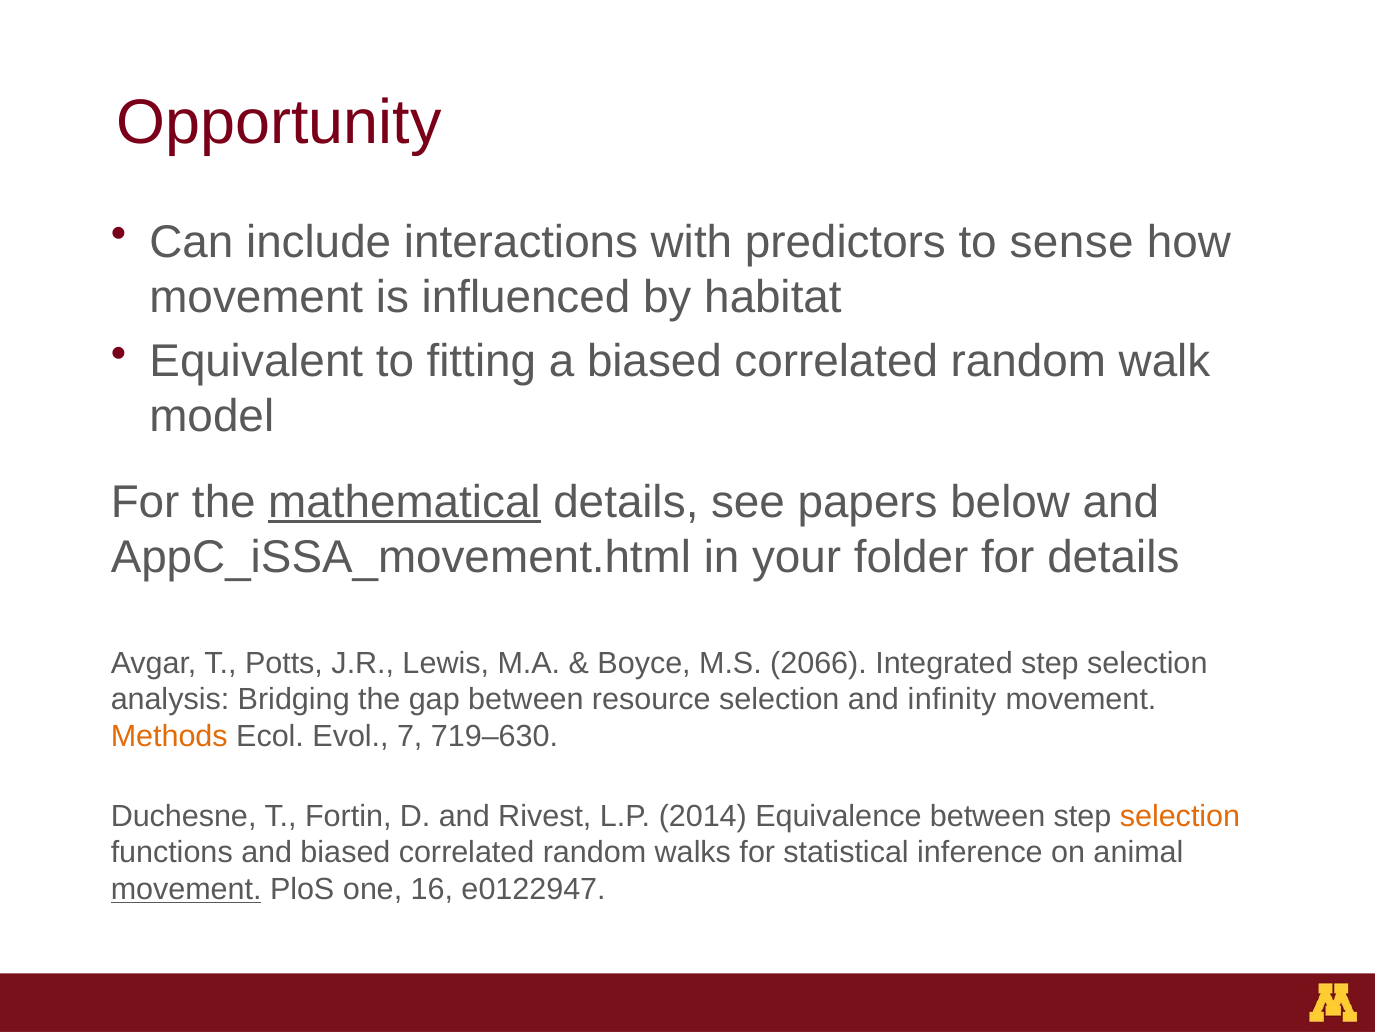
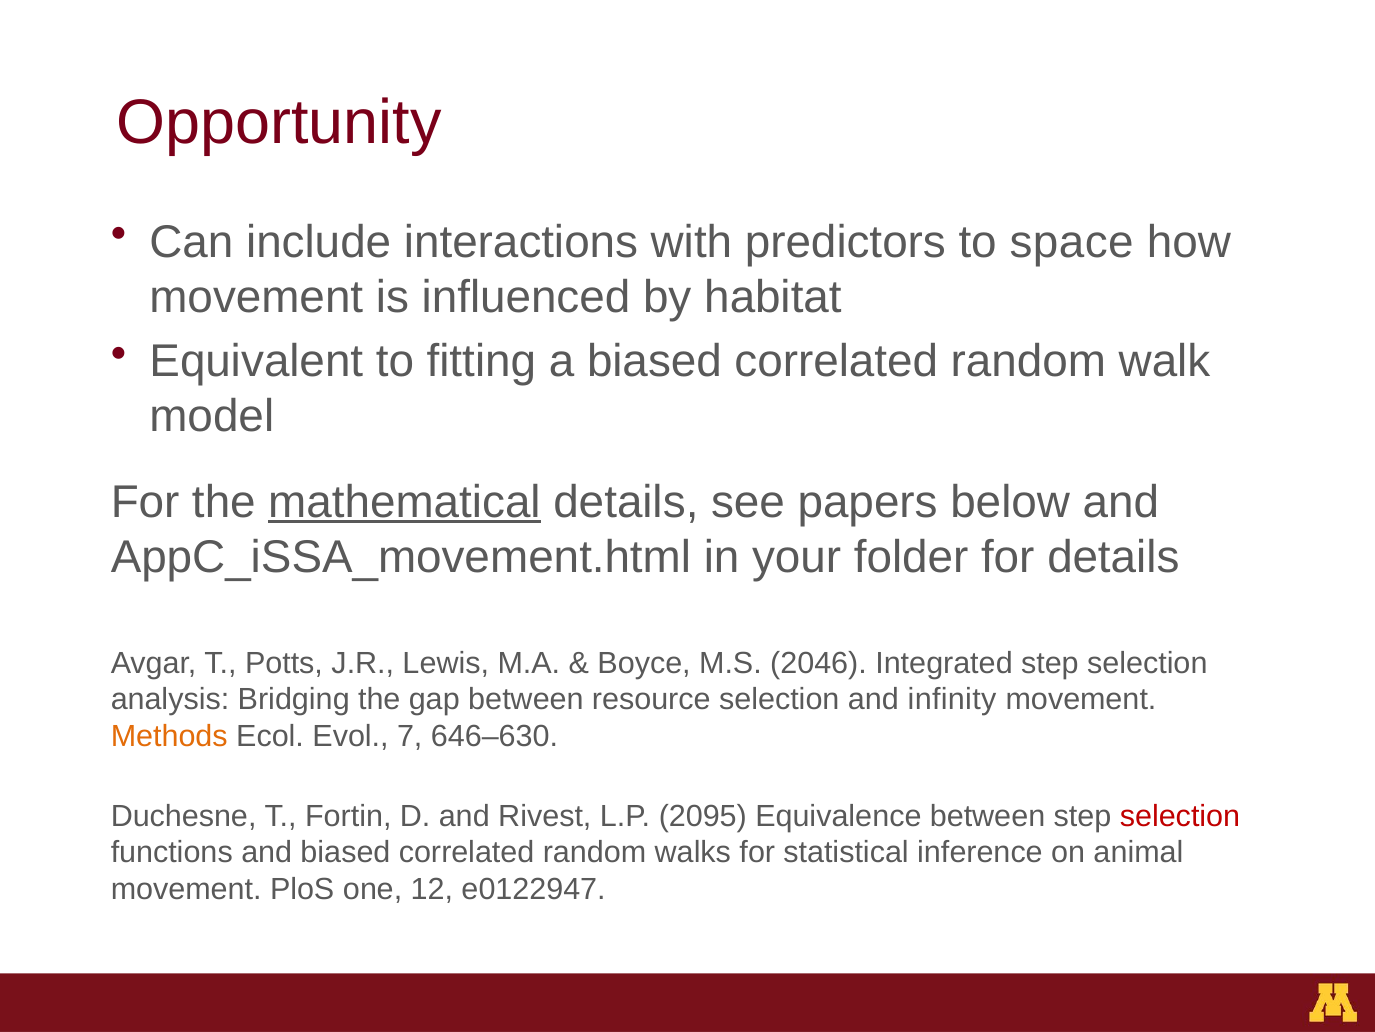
sense: sense -> space (1072, 242)
2066: 2066 -> 2046 (819, 663)
719–630: 719–630 -> 646–630 (494, 736)
2014: 2014 -> 2095 (703, 815)
selection colour: orange -> red (1180, 815)
movement underline: present -> none (186, 889)
16: 16 -> 12 (432, 889)
